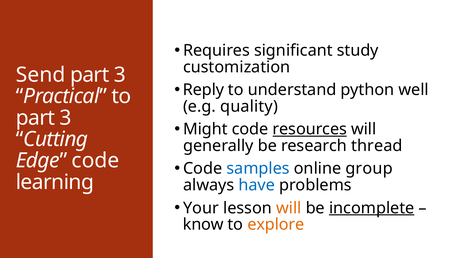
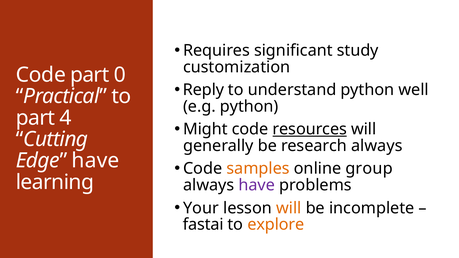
Send: Send -> Code (41, 75)
3: 3 -> 0 (120, 75)
e.g quality: quality -> python (249, 107)
3: 3 -> 4 (65, 118)
research thread: thread -> always (377, 146)
Edge code: code -> have (95, 161)
samples colour: blue -> orange (258, 169)
have colour: blue -> purple (257, 185)
incomplete underline: present -> none (372, 208)
know: know -> fastai (203, 225)
